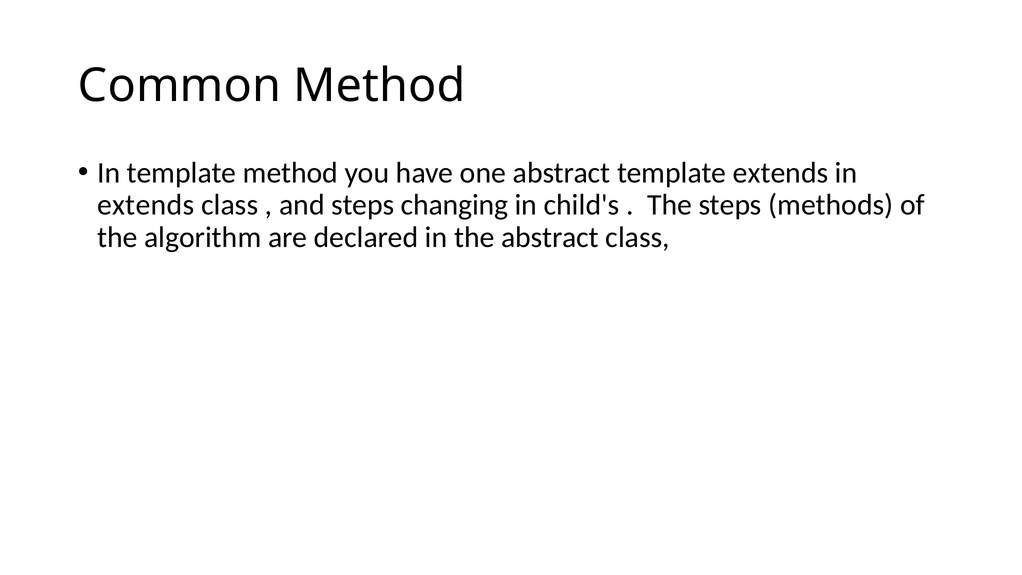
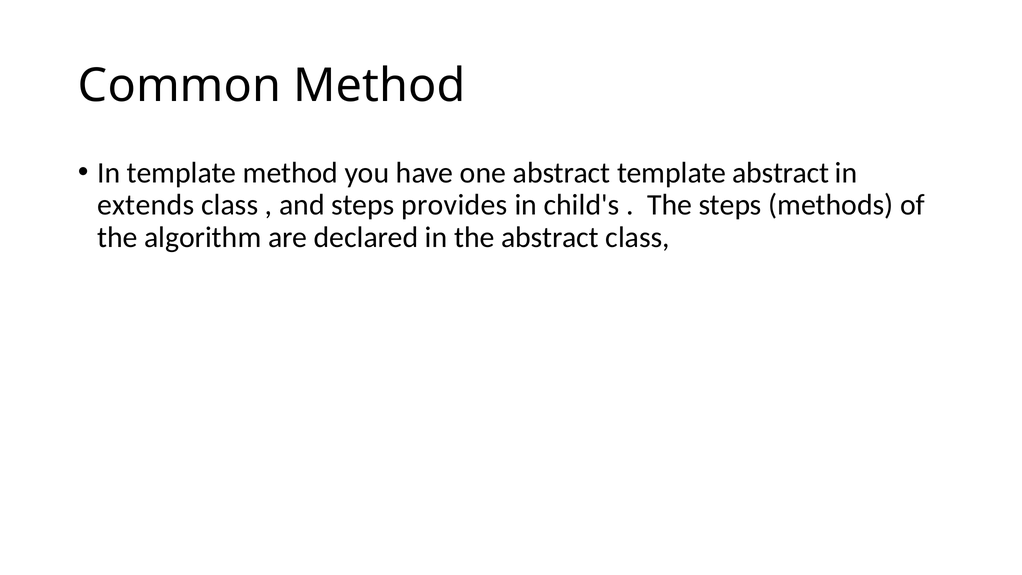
template extends: extends -> abstract (781, 173)
changing: changing -> provides (454, 205)
